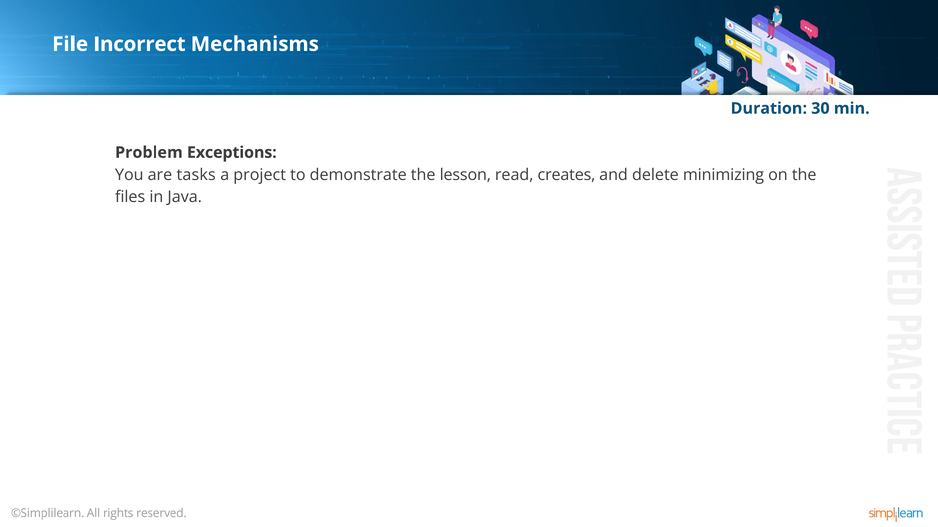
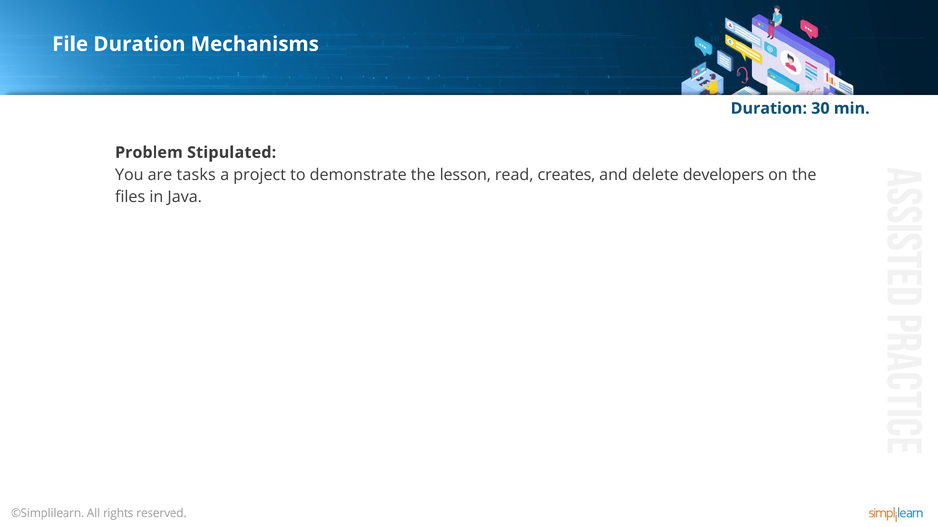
File Incorrect: Incorrect -> Duration (139, 44)
Exceptions: Exceptions -> Stipulated (232, 153)
minimizing: minimizing -> developers (724, 175)
